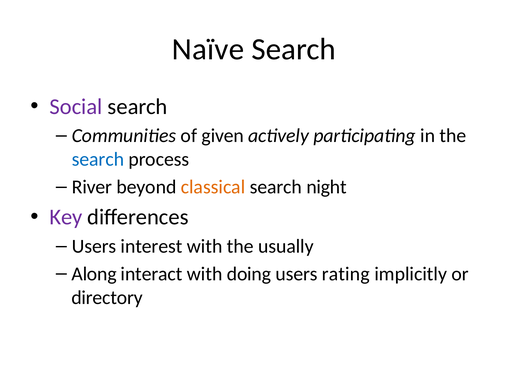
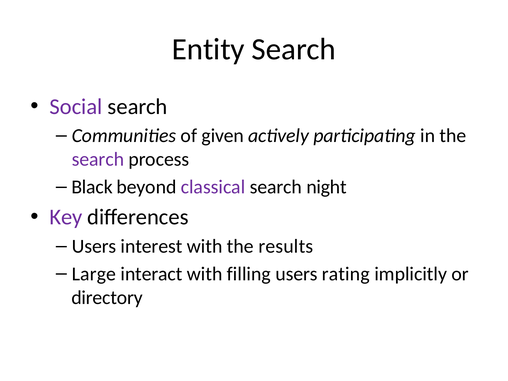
Naïve: Naïve -> Entity (208, 49)
search colour: blue -> purple (98, 159)
River: River -> Black (92, 187)
classical colour: orange -> purple (213, 187)
usually: usually -> results (286, 246)
Along: Along -> Large (94, 274)
doing: doing -> filling (249, 274)
